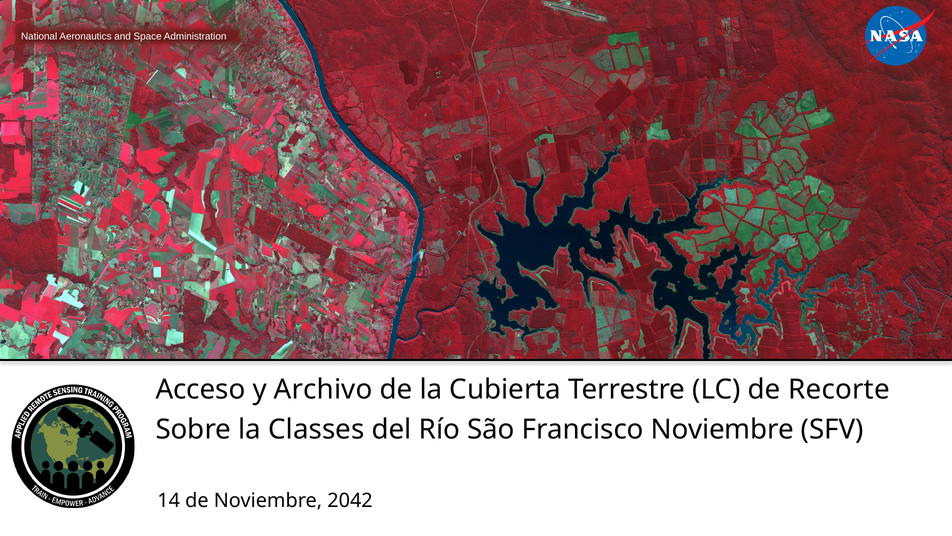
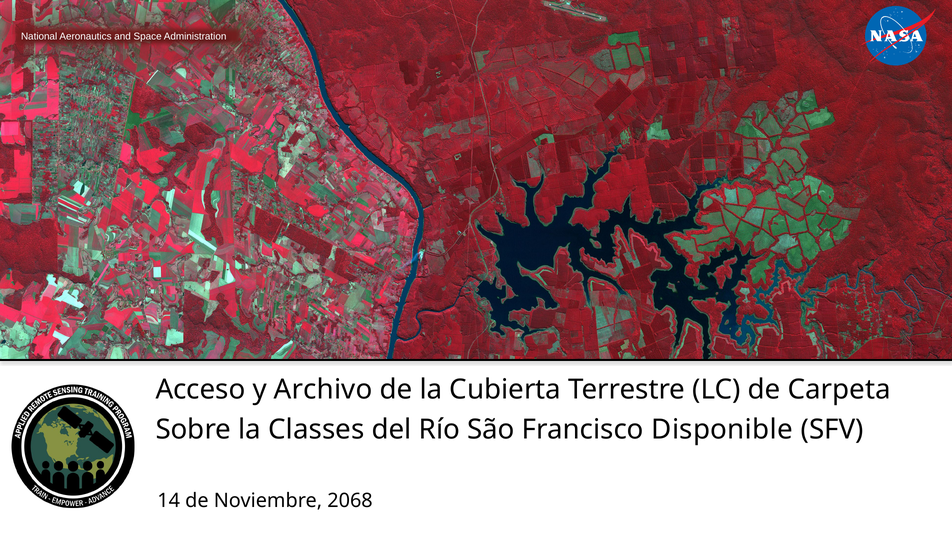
Recorte: Recorte -> Carpeta (839, 389)
Francisco Noviembre: Noviembre -> Disponible (722, 429)
2042: 2042 -> 2068 (350, 501)
